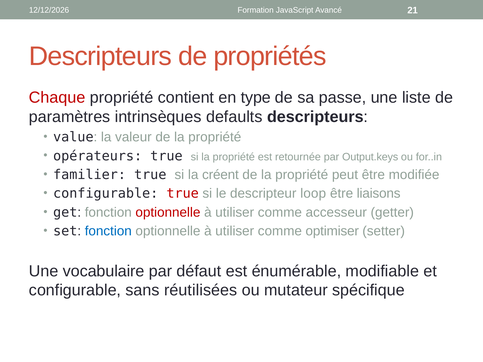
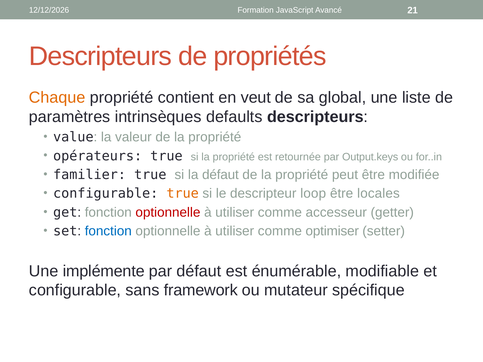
Chaque colour: red -> orange (57, 98)
type: type -> veut (256, 98)
passe: passe -> global (343, 98)
la créent: créent -> défaut (220, 175)
true colour: red -> orange (183, 194)
liaisons: liaisons -> locales (378, 194)
vocabulaire: vocabulaire -> implémente (104, 271)
réutilisées: réutilisées -> framework (201, 291)
